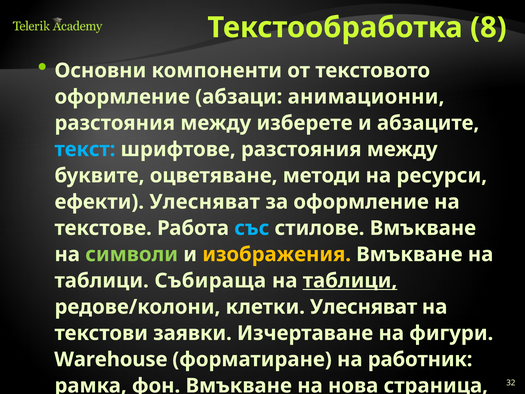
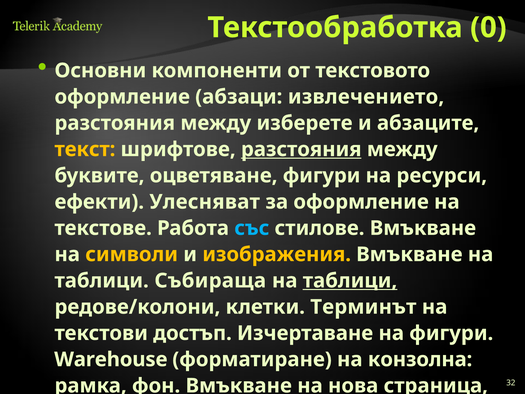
8: 8 -> 0 (488, 28)
анимационни: анимационни -> извлечението (366, 97)
текст colour: light blue -> yellow (85, 149)
разстояния underline: none -> present (301, 149)
оцветяване методи: методи -> фигури (322, 176)
символи colour: light green -> yellow (132, 254)
клетки Улесняват: Улесняват -> Терминът (363, 307)
заявки: заявки -> достъп (192, 333)
работник: работник -> конзолна (420, 359)
